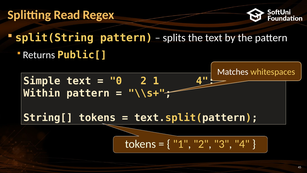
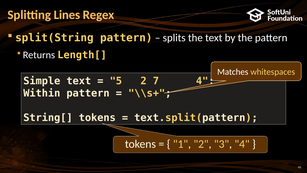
Read: Read -> Lines (67, 15)
Public[: Public[ -> Length[ (82, 55)
0: 0 -> 5 (116, 81)
2 1: 1 -> 7 (156, 81)
